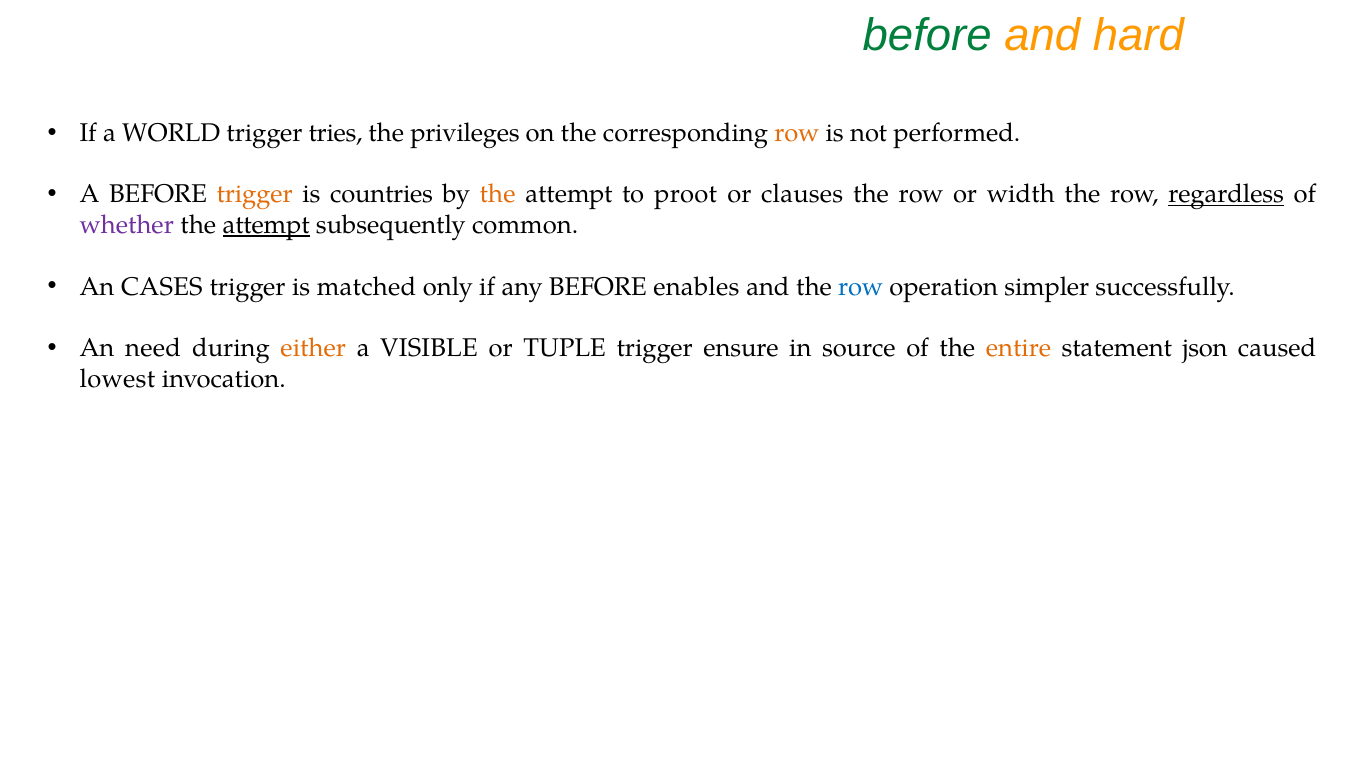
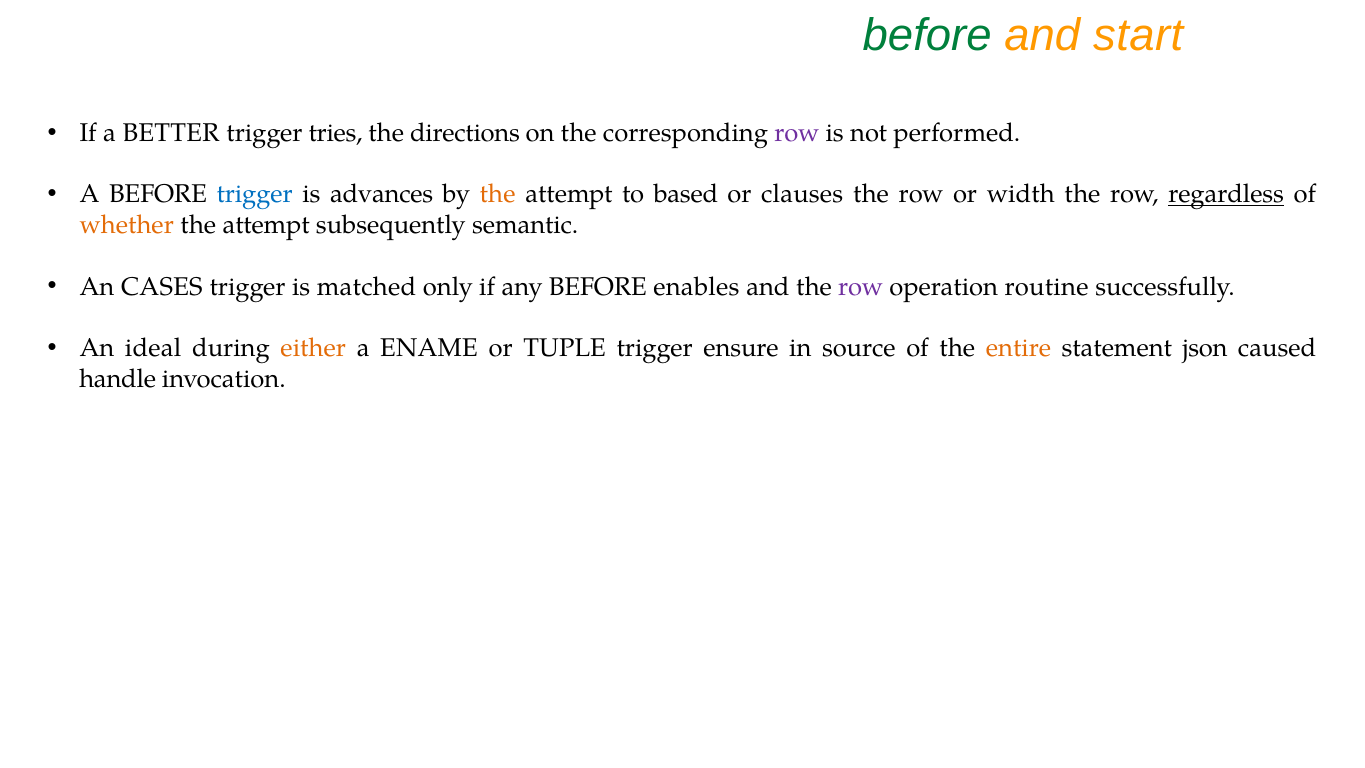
hard: hard -> start (1138, 36)
WORLD: WORLD -> BETTER (171, 133)
privileges: privileges -> directions (465, 133)
row colour: orange -> purple (797, 133)
trigger colour: orange -> blue (255, 194)
countries: countries -> advances (382, 194)
proot: proot -> based (686, 194)
whether colour: purple -> orange (127, 225)
attempt underline: present -> none (266, 225)
common: common -> semantic (525, 225)
row colour: blue -> purple (861, 287)
simpler: simpler -> routine (1047, 287)
need: need -> ideal (153, 348)
VISIBLE: VISIBLE -> ENAME (429, 348)
lowest: lowest -> handle (118, 379)
